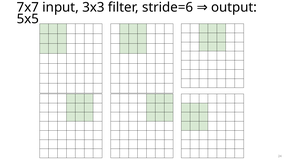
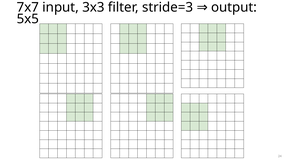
stride=6: stride=6 -> stride=3 (168, 7)
